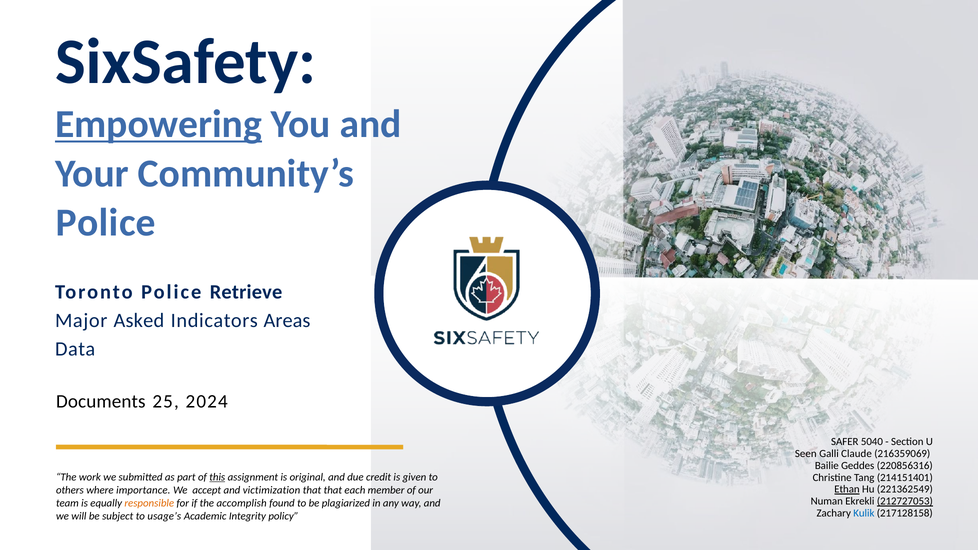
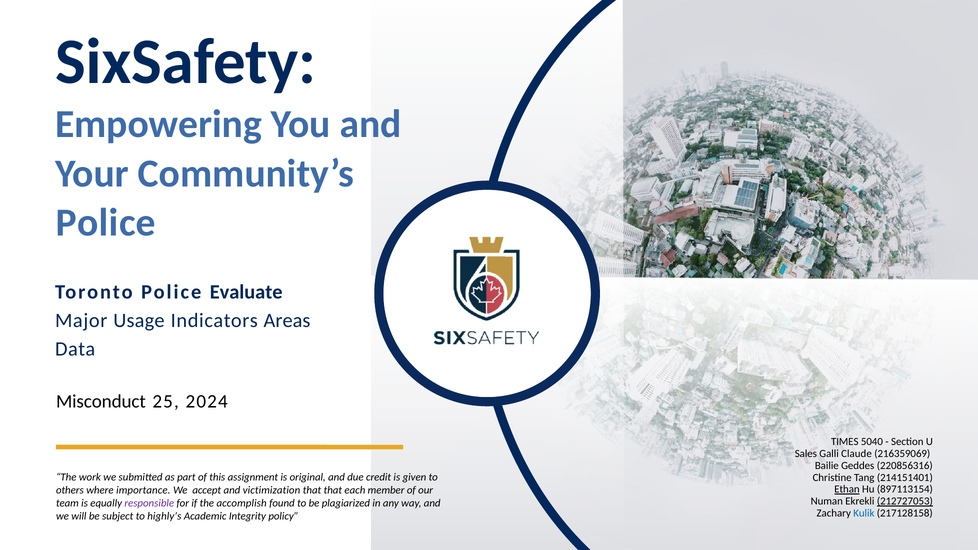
Empowering underline: present -> none (158, 124)
Retrieve: Retrieve -> Evaluate (246, 292)
Asked: Asked -> Usage (139, 321)
Documents: Documents -> Misconduct (101, 401)
SAFER: SAFER -> TIMES (845, 442)
Seen: Seen -> Sales (806, 454)
this underline: present -> none (217, 477)
221362549: 221362549 -> 897113154 (905, 489)
responsible colour: orange -> purple (149, 503)
usage’s: usage’s -> highly’s (164, 516)
